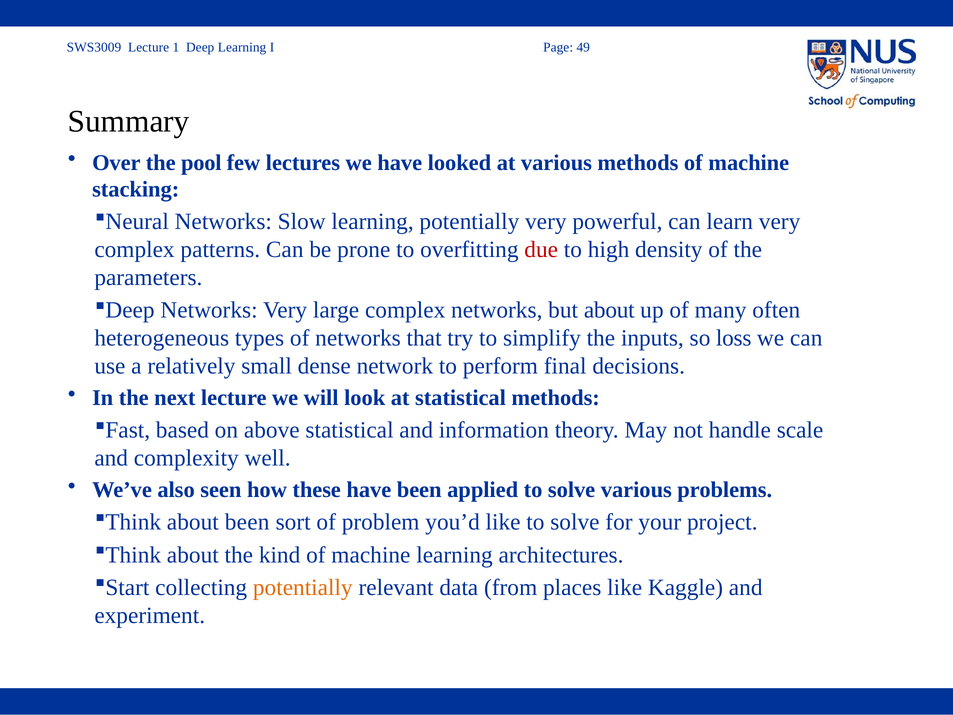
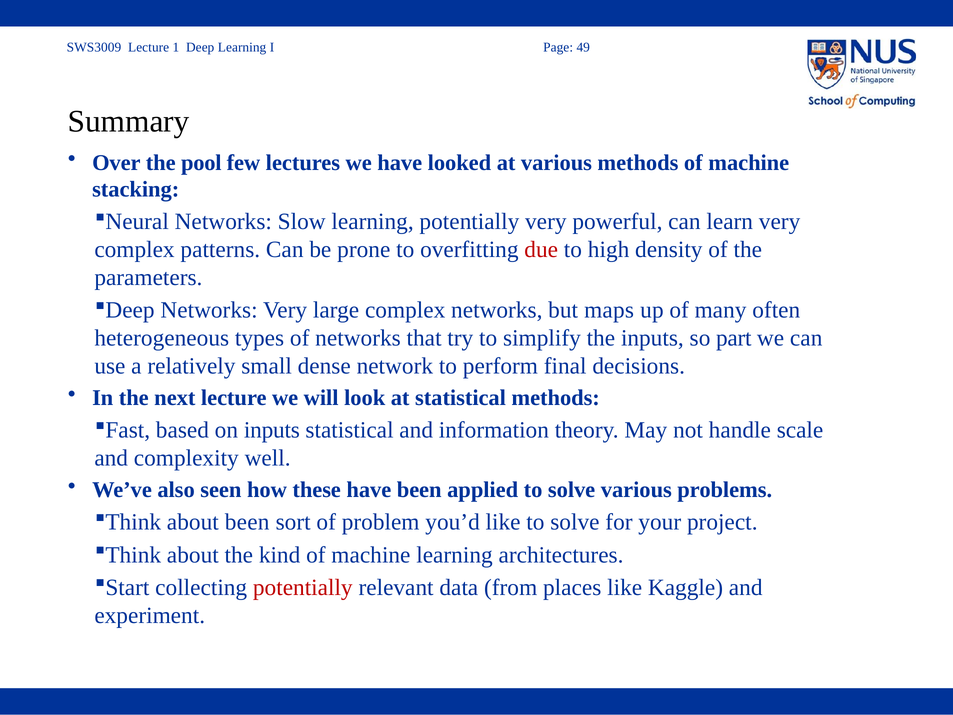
but about: about -> maps (609, 310)
loss: loss -> part (734, 338)
on above: above -> inputs (272, 430)
potentially colour: orange -> red (303, 587)
